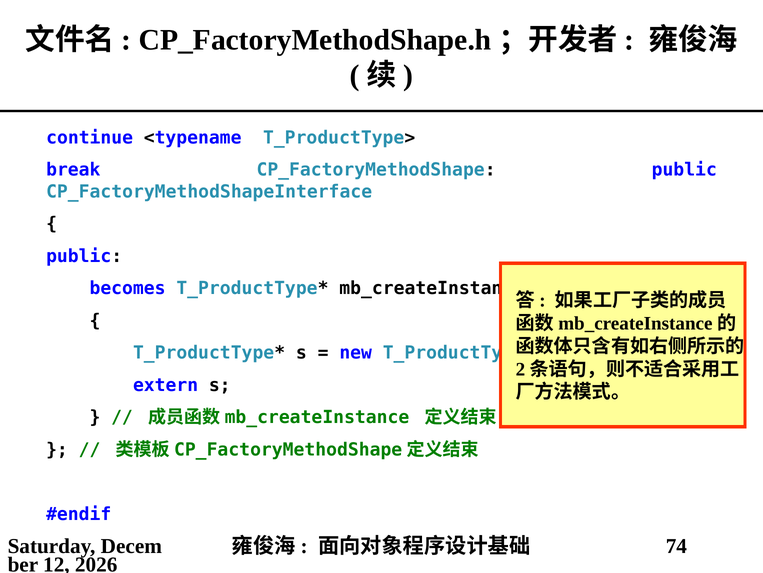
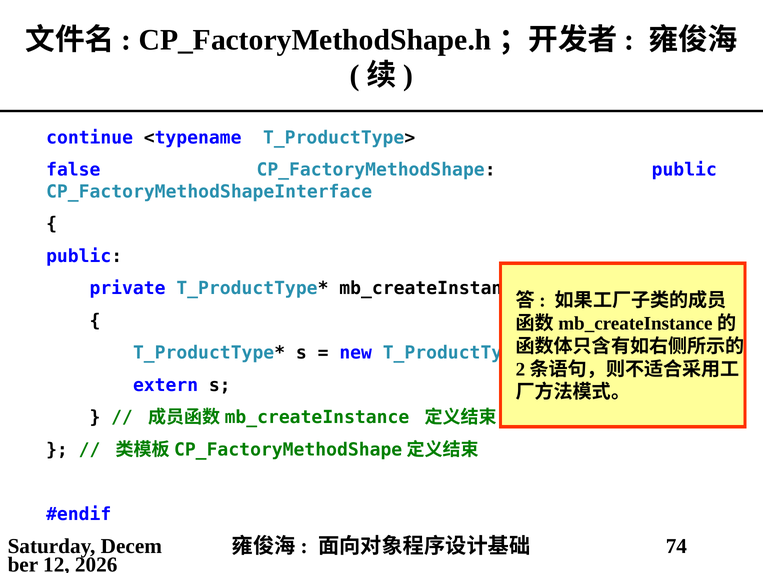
break: break -> false (73, 170)
becomes: becomes -> private (128, 288)
